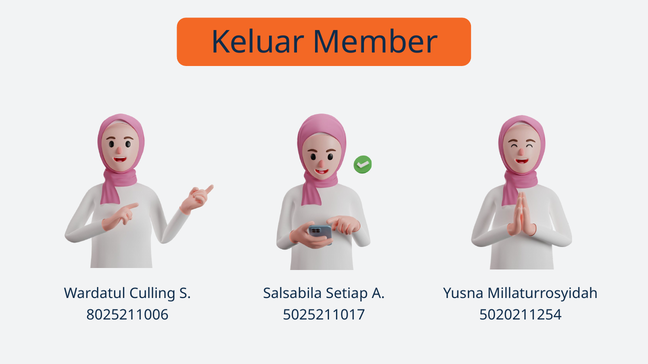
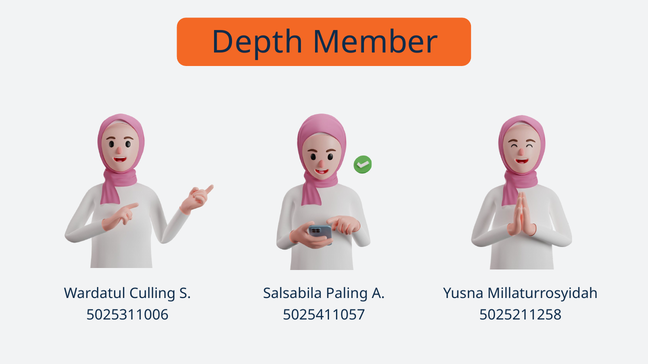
Keluar: Keluar -> Depth (257, 42)
Setiap: Setiap -> Paling (347, 294)
8025211006: 8025211006 -> 5025311006 (127, 316)
5025211017: 5025211017 -> 5025411057 (324, 316)
5020211254: 5020211254 -> 5025211258 (521, 316)
